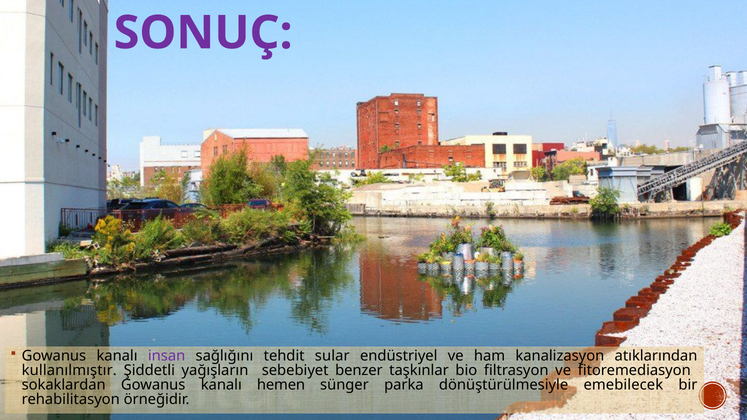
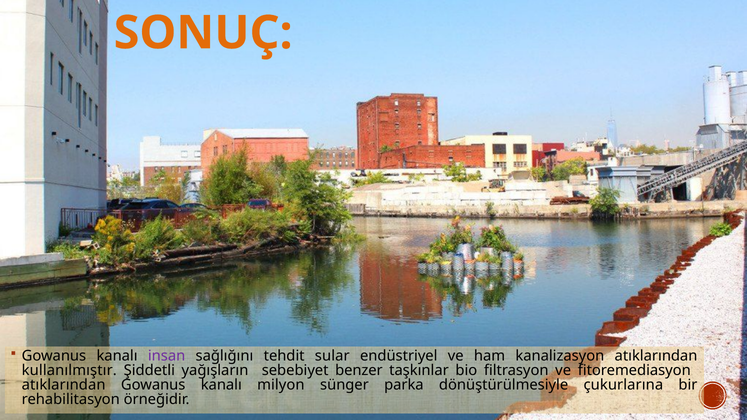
SONUÇ colour: purple -> orange (203, 33)
sokaklardan: sokaklardan -> atıklarından (64, 385)
hemen: hemen -> milyon (281, 385)
emebilecek: emebilecek -> çukurlarına (623, 385)
